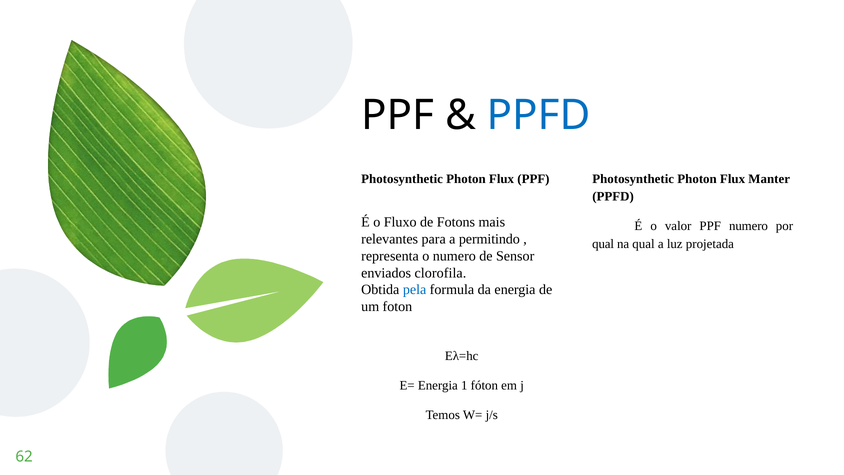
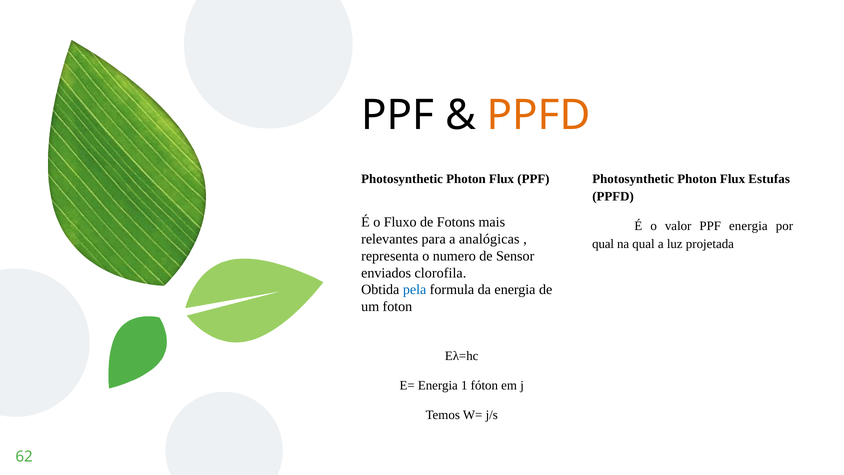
PPFD colour: blue -> orange (539, 115)
Manter: Manter -> Estufas (769, 179)
PPF numero: numero -> energia (748, 226)
permitindo: permitindo -> analógicas (489, 239)
